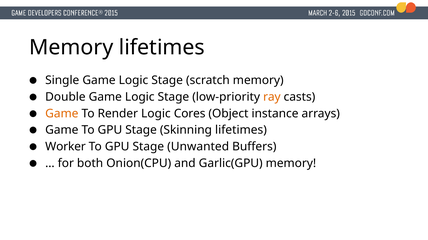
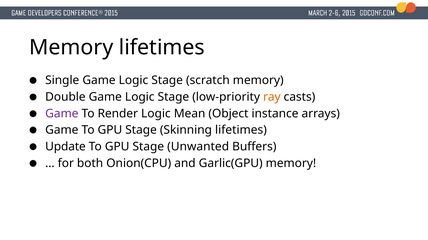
Game colour: orange -> purple (62, 114)
Cores: Cores -> Mean (190, 114)
Worker: Worker -> Update (66, 147)
